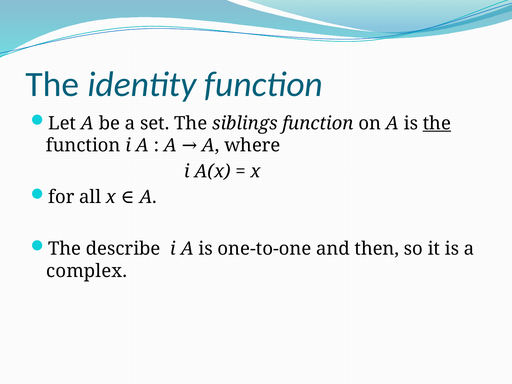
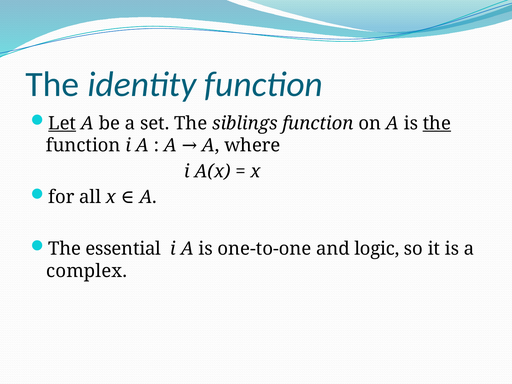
Let underline: none -> present (62, 123)
describe: describe -> essential (123, 249)
then: then -> logic (377, 249)
